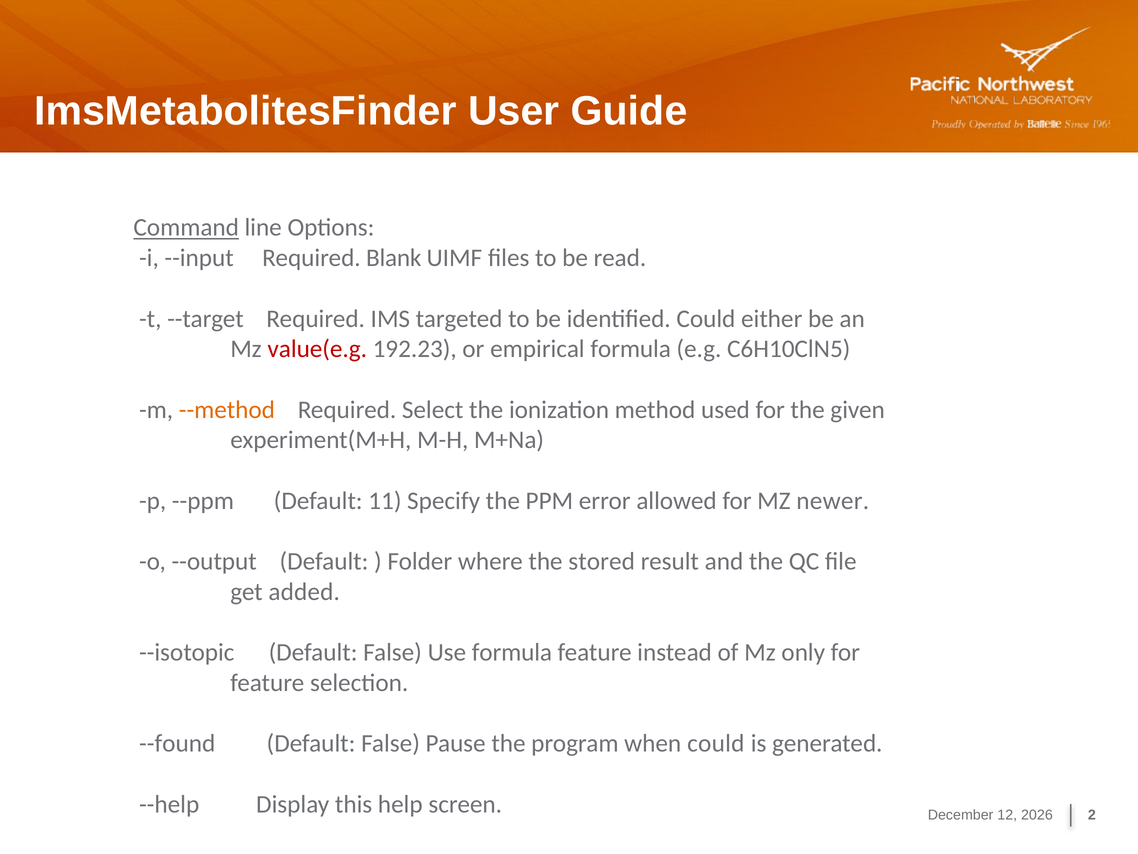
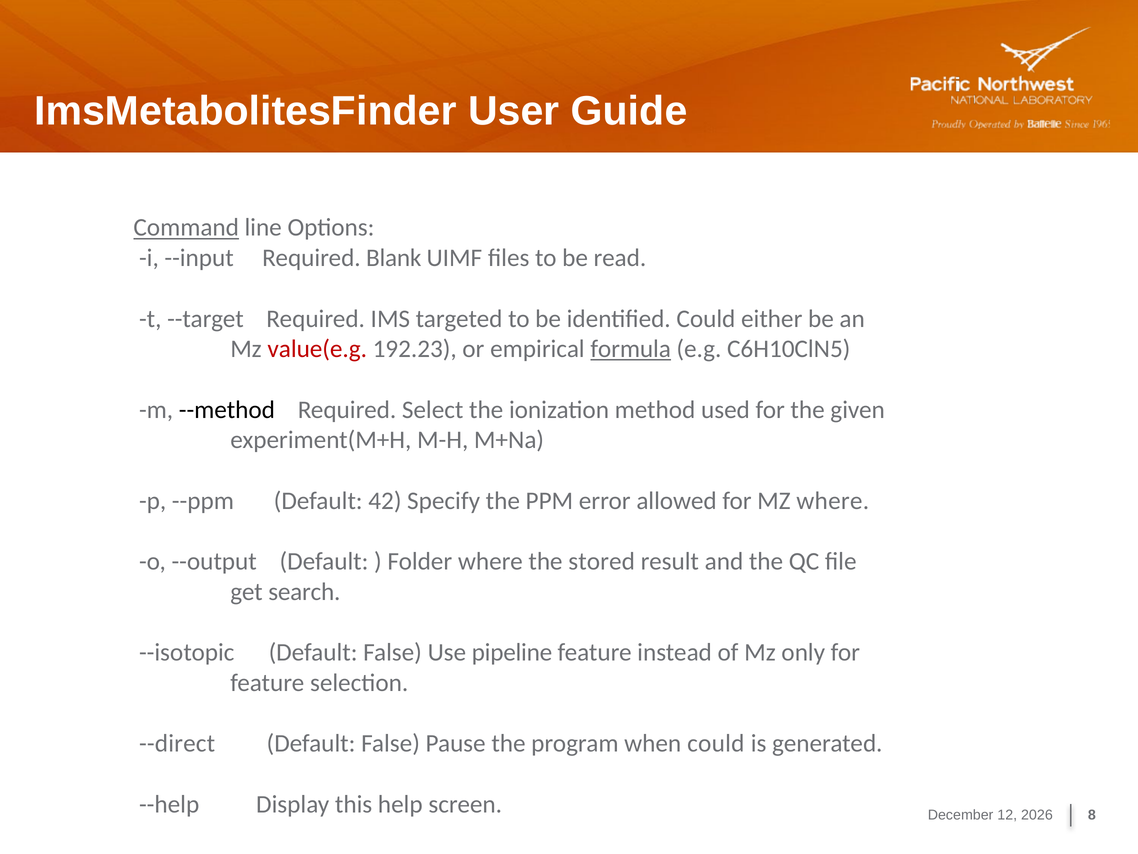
formula underline: none -> present (631, 349)
--method colour: orange -> black (227, 409)
11: 11 -> 42 (385, 500)
MZ newer: newer -> where (833, 500)
added: added -> search (304, 591)
Use formula: formula -> pipeline (512, 652)
--found: --found -> --direct (177, 743)
2: 2 -> 8 (1092, 815)
